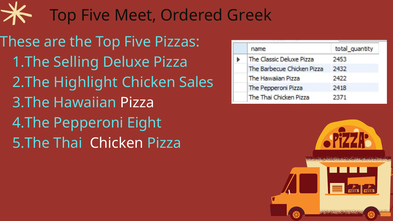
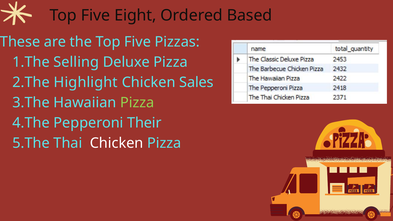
Meet: Meet -> Eight (135, 15)
Greek: Greek -> Based (250, 15)
Pizza colour: white -> light green (137, 103)
Eight: Eight -> Their (144, 123)
